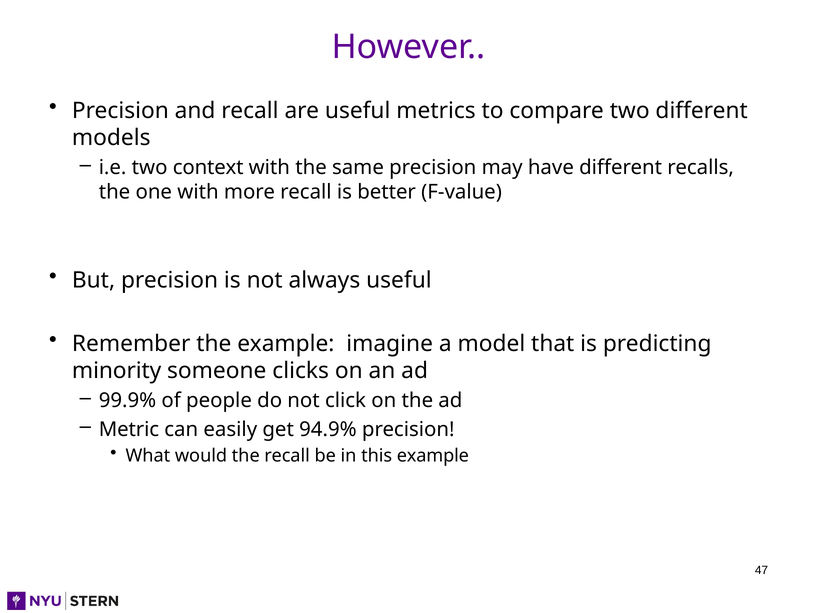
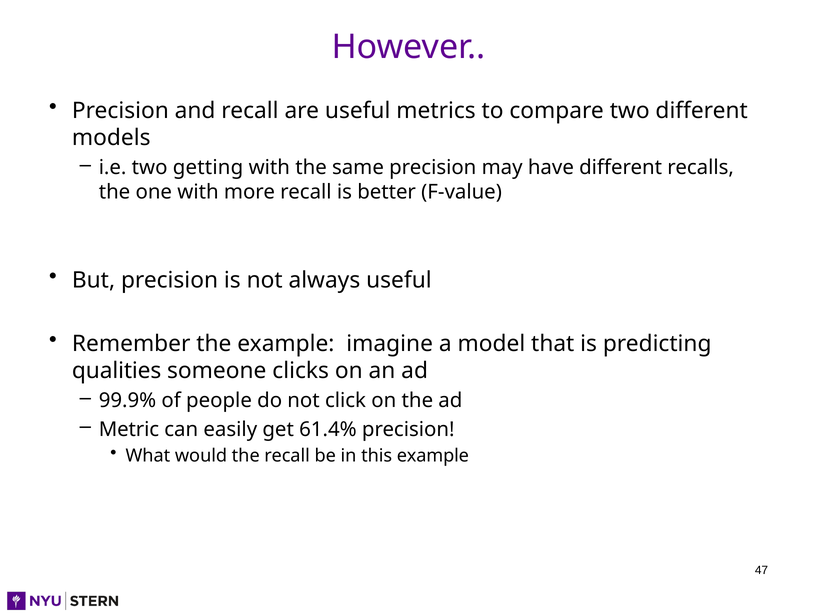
context: context -> getting (208, 168)
minority: minority -> qualities (117, 371)
94.9%: 94.9% -> 61.4% (328, 429)
